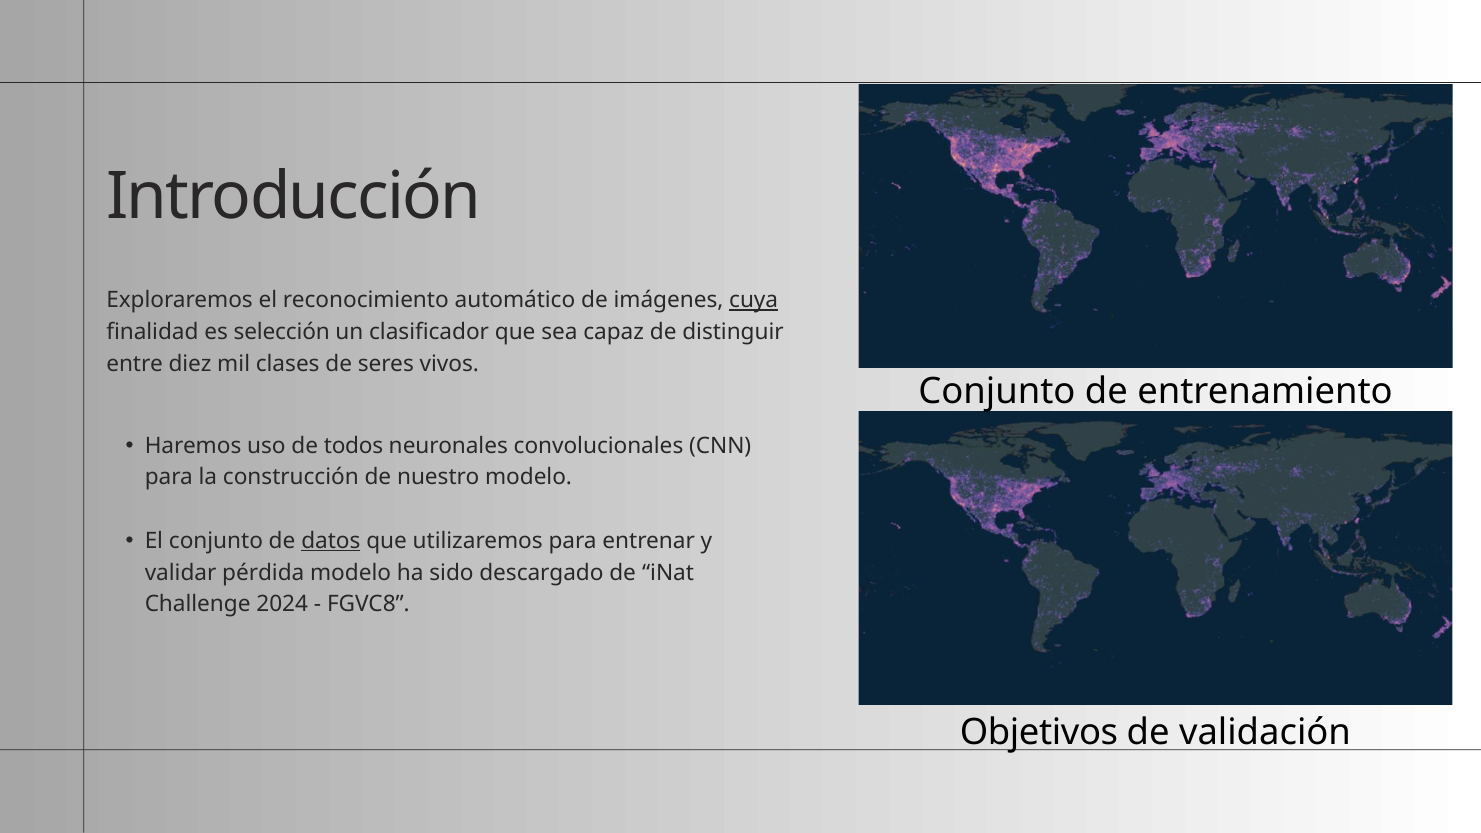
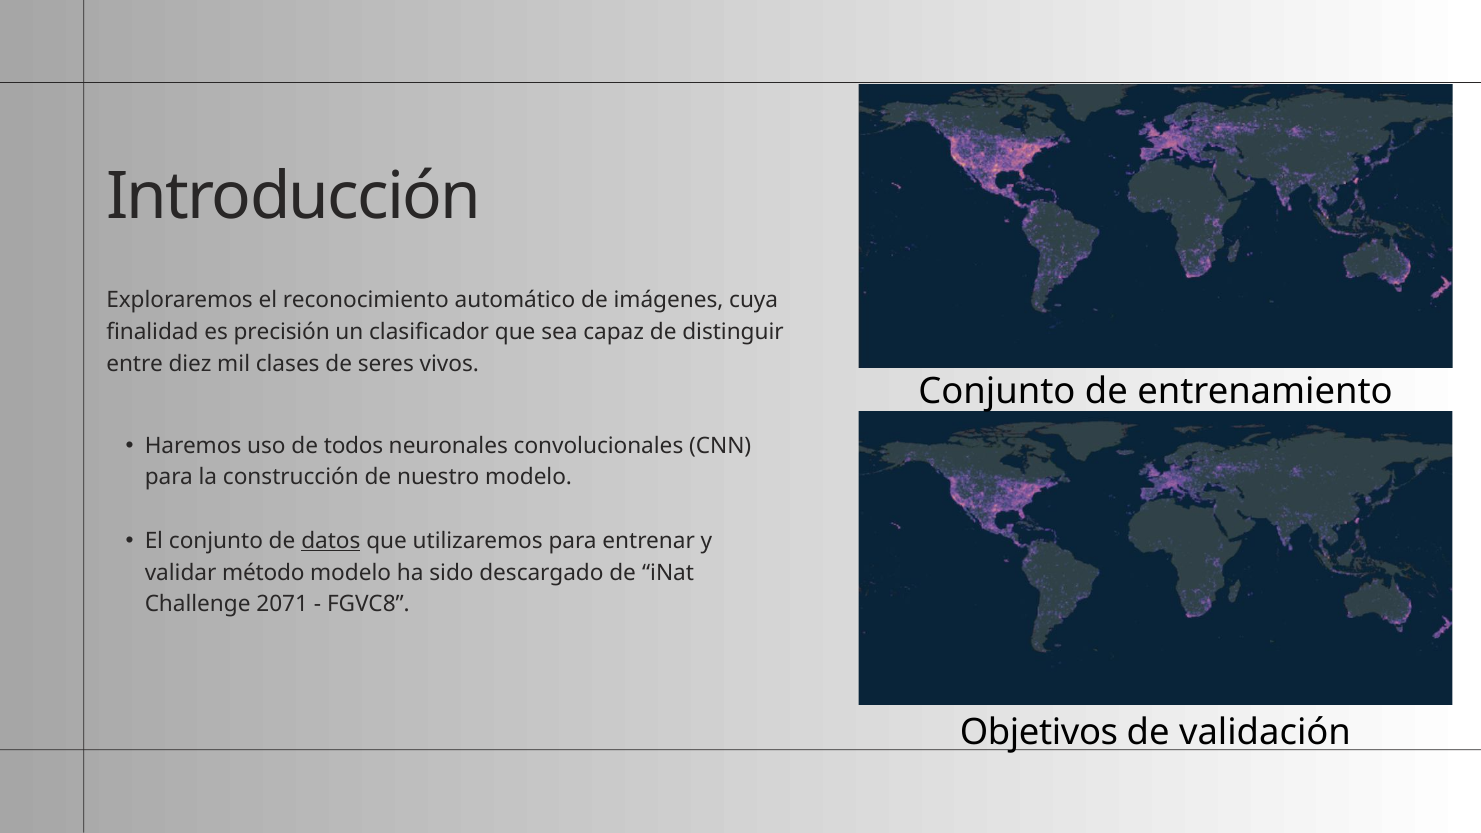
cuya underline: present -> none (754, 300)
selección: selección -> precisión (282, 332)
pérdida: pérdida -> método (263, 573)
2024: 2024 -> 2071 (282, 604)
